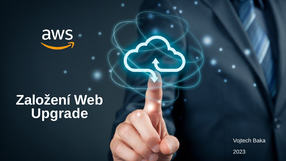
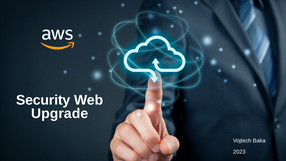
Založení: Založení -> Security (43, 100)
